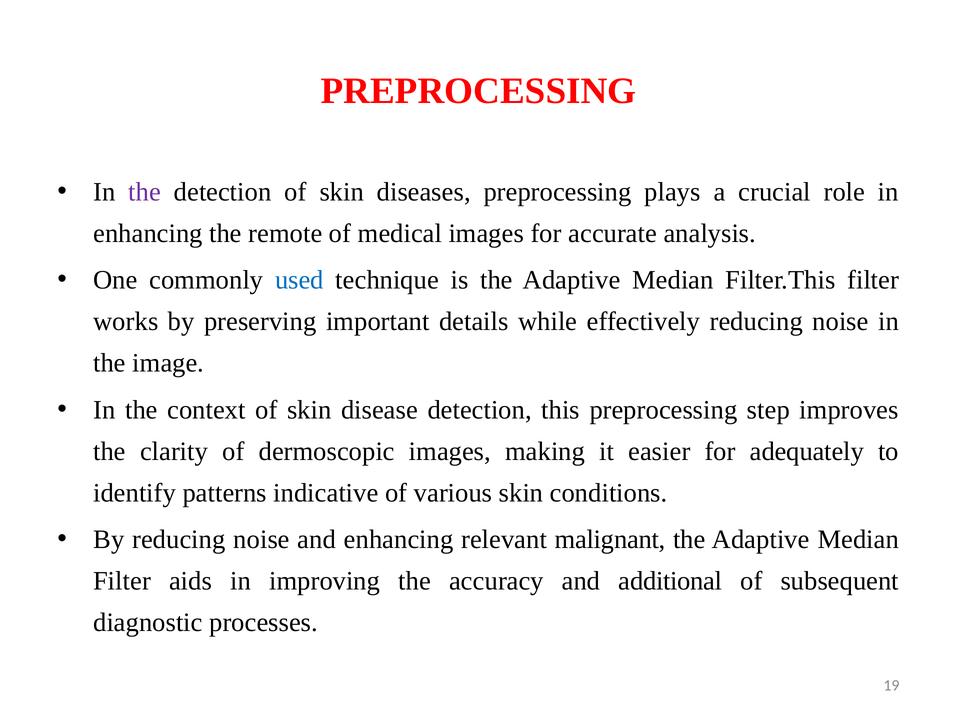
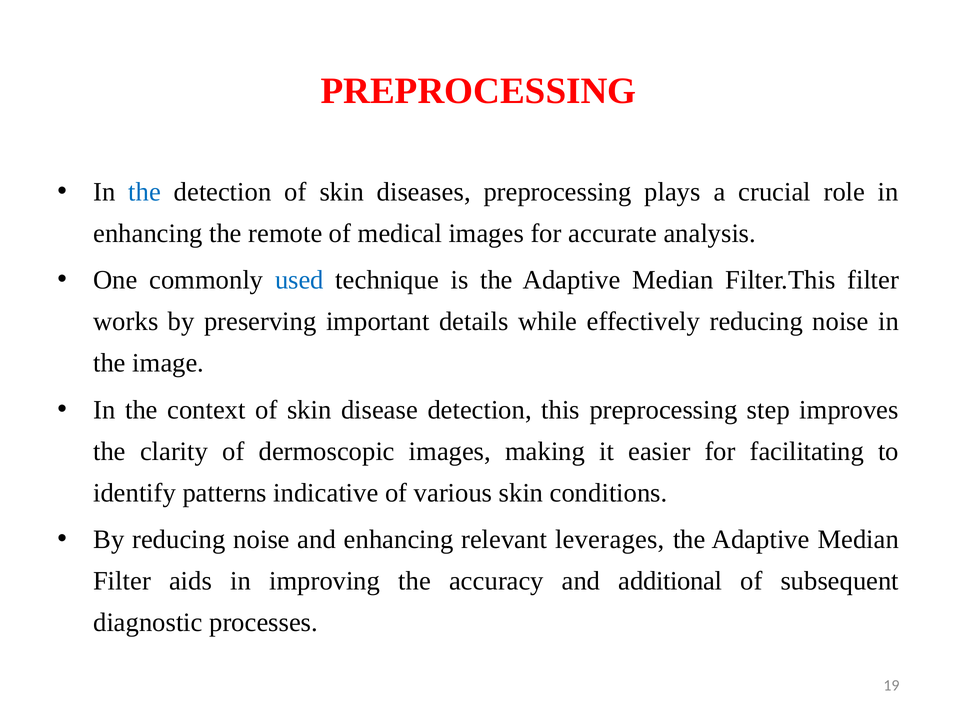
the colour: purple -> blue (145, 192)
adequately: adequately -> facilitating (807, 451)
malignant: malignant -> leverages (610, 539)
